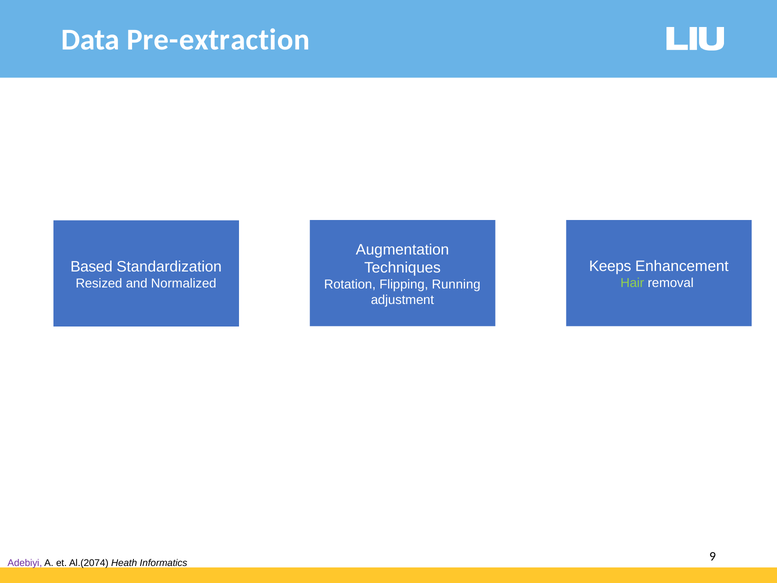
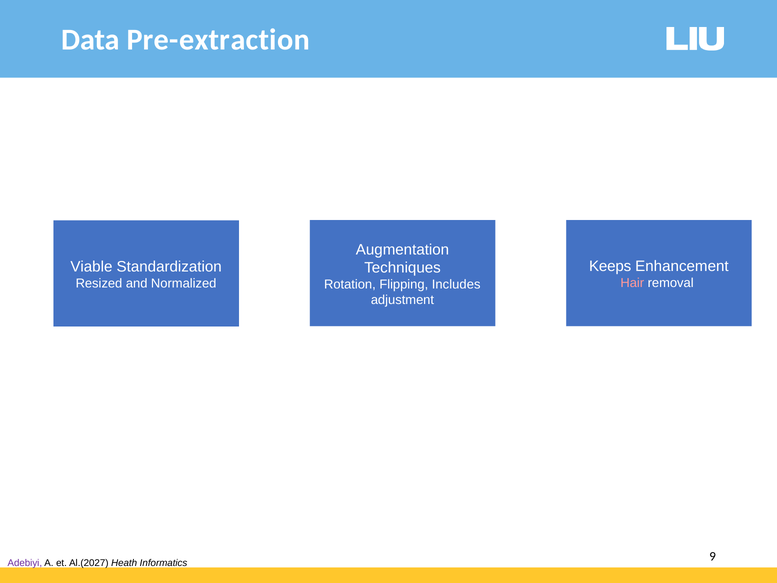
Based: Based -> Viable (91, 267)
Hair colour: light green -> pink (632, 283)
Running: Running -> Includes (456, 284)
Al.(2074: Al.(2074 -> Al.(2027 (89, 563)
